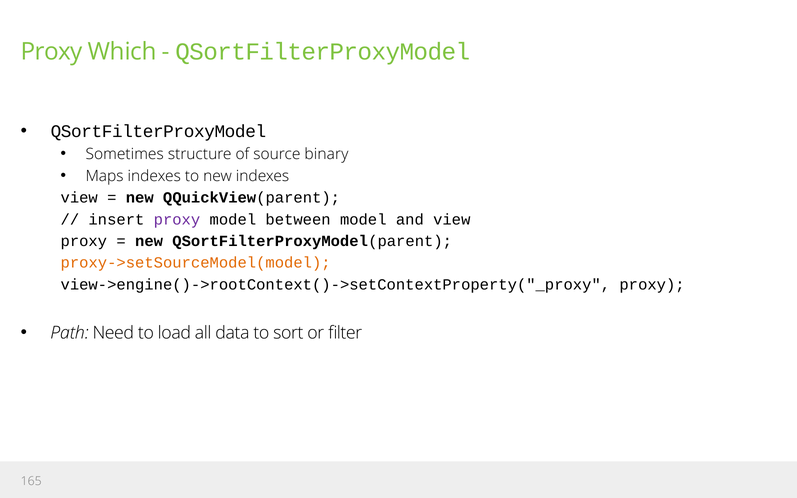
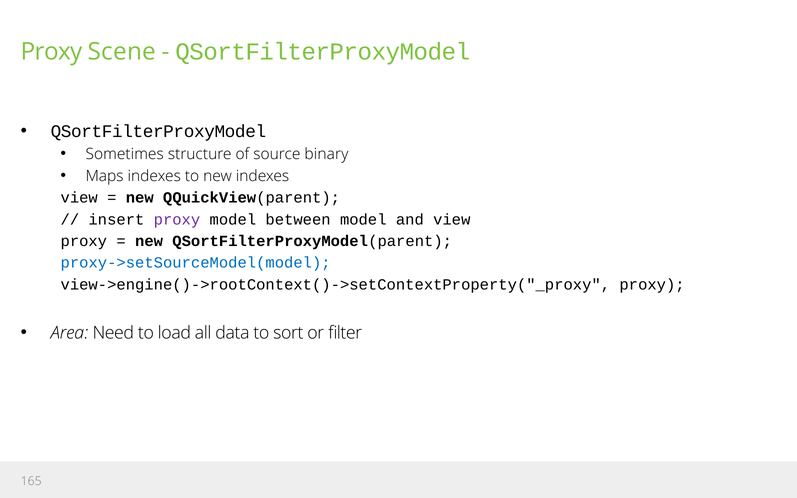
Which: Which -> Scene (122, 52)
proxy->setSourceModel(model colour: orange -> blue (196, 263)
Path: Path -> Area (69, 333)
